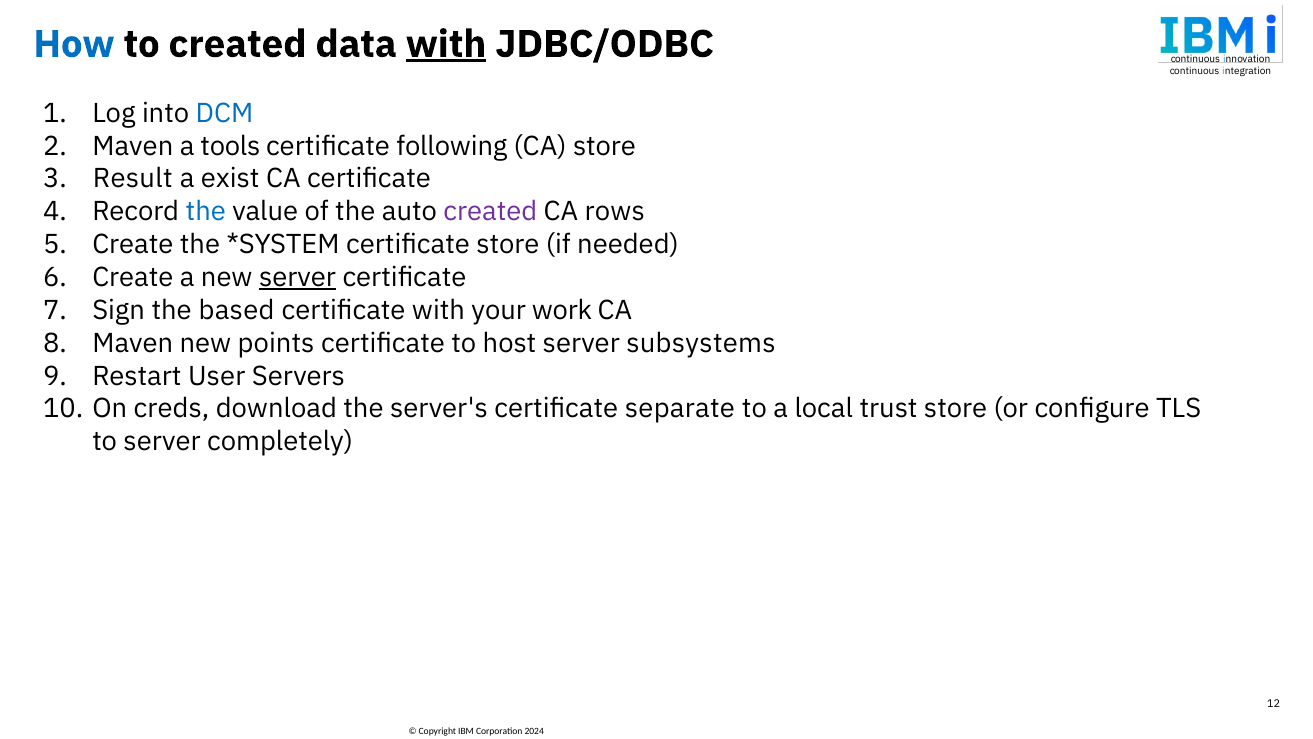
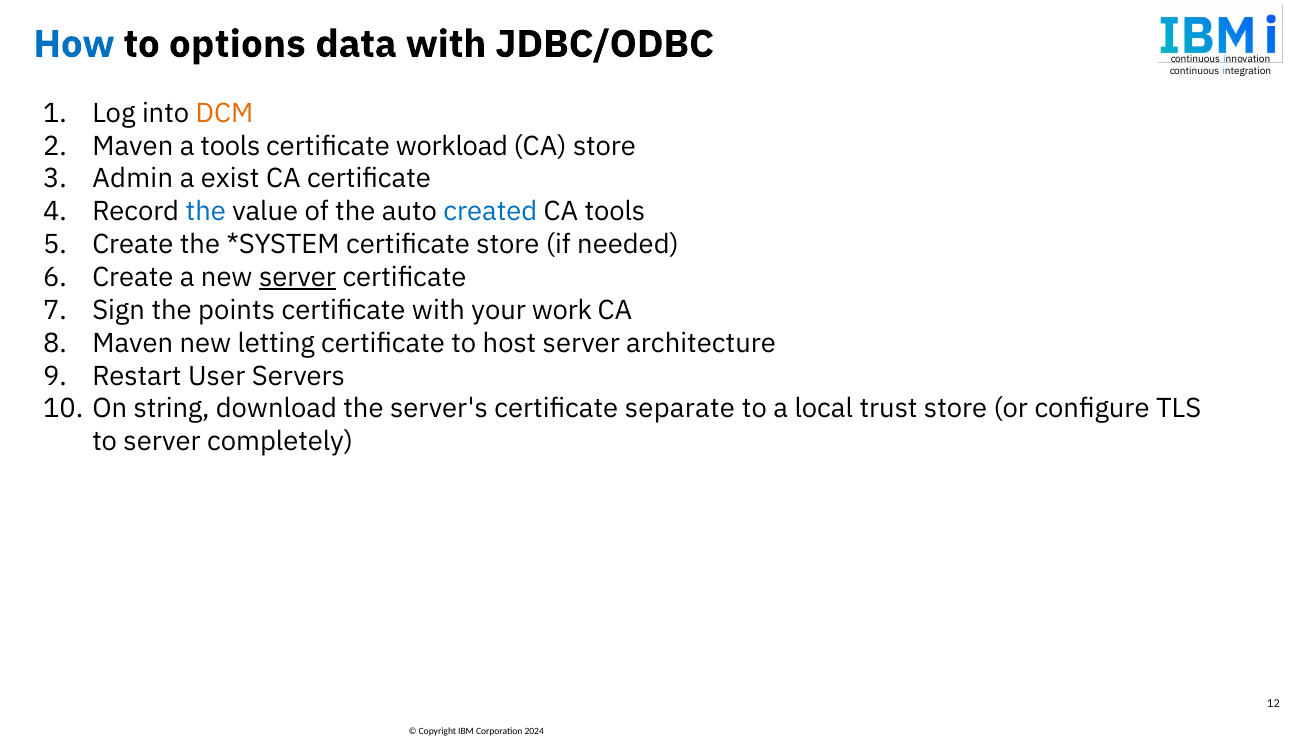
to created: created -> options (237, 44)
with underline: present -> none (446, 44)
DCM colour: blue -> orange (224, 113)
following: following -> workload (452, 146)
Result: Result -> Admin (133, 179)
created colour: purple -> blue (490, 212)
CA rows: rows -> tools (615, 212)
based: based -> points (237, 310)
points: points -> letting (276, 343)
subsystems: subsystems -> architecture (701, 343)
creds: creds -> string (172, 409)
